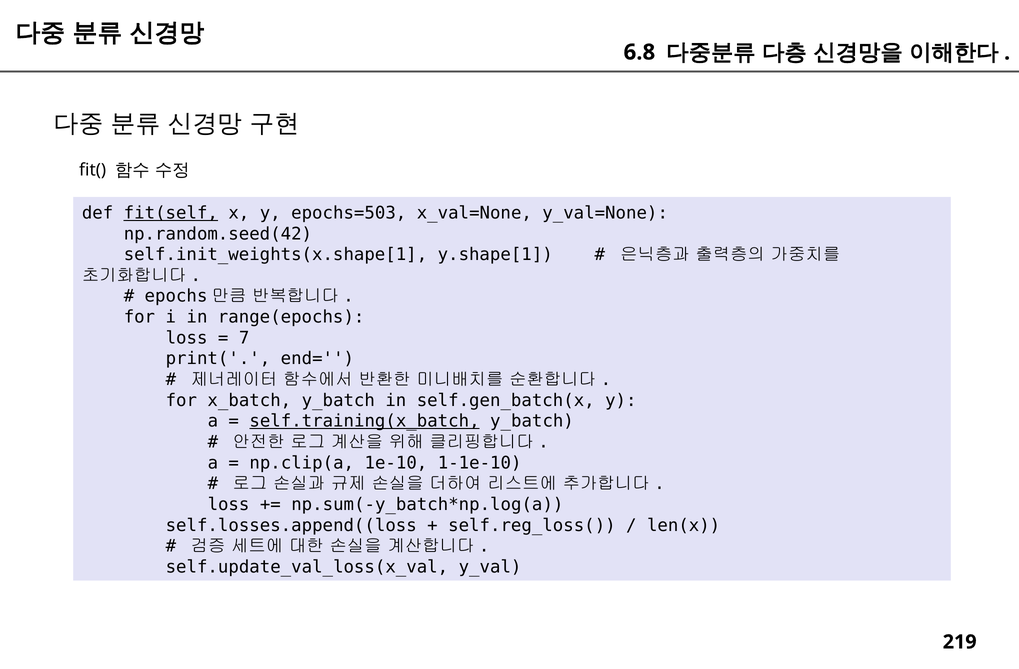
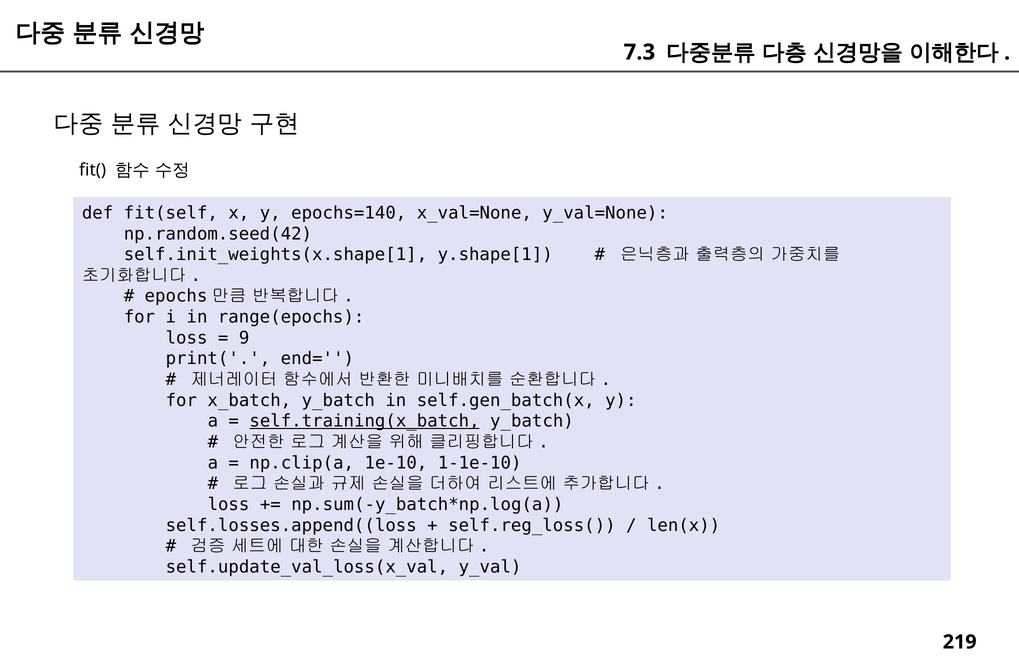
6.8: 6.8 -> 7.3 (639, 52)
fit(self underline: present -> none (171, 213)
epochs=503: epochs=503 -> epochs=140 (349, 213)
7: 7 -> 9 (244, 338)
